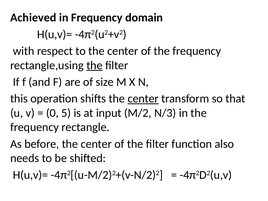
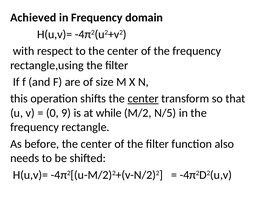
the underline: present -> none (94, 65)
5: 5 -> 9 (66, 113)
input: input -> while (109, 113)
N/3: N/3 -> N/5 (165, 113)
